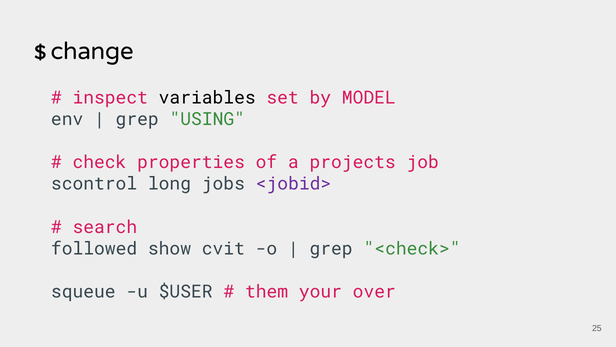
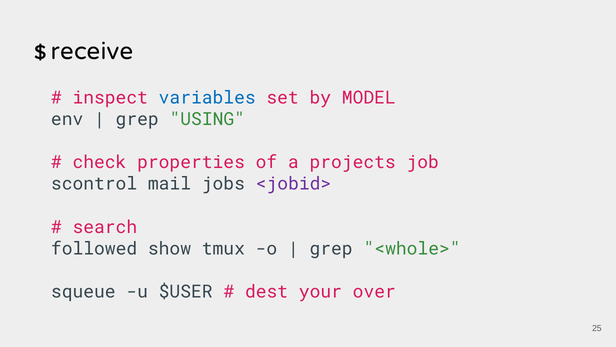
change: change -> receive (92, 51)
variables colour: black -> blue (207, 98)
long: long -> mail (170, 184)
cvit: cvit -> tmux (223, 248)
<check>: <check> -> <whole> (412, 248)
them: them -> dest (267, 292)
